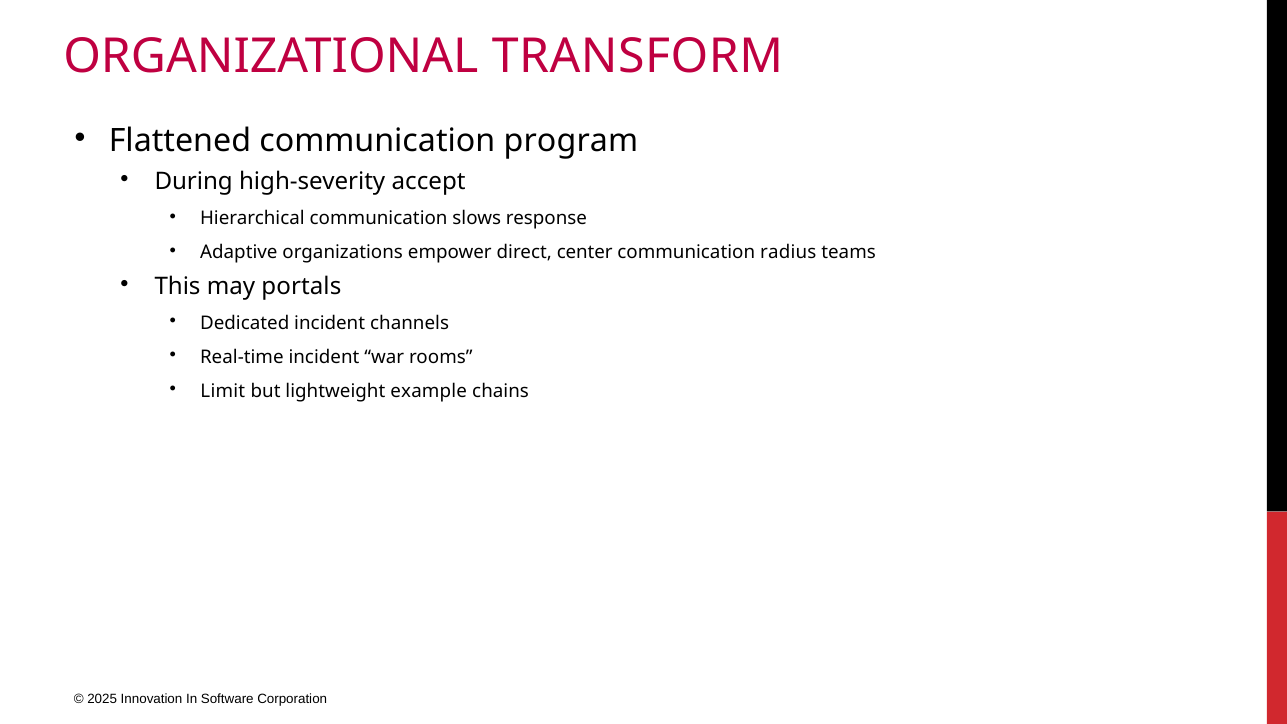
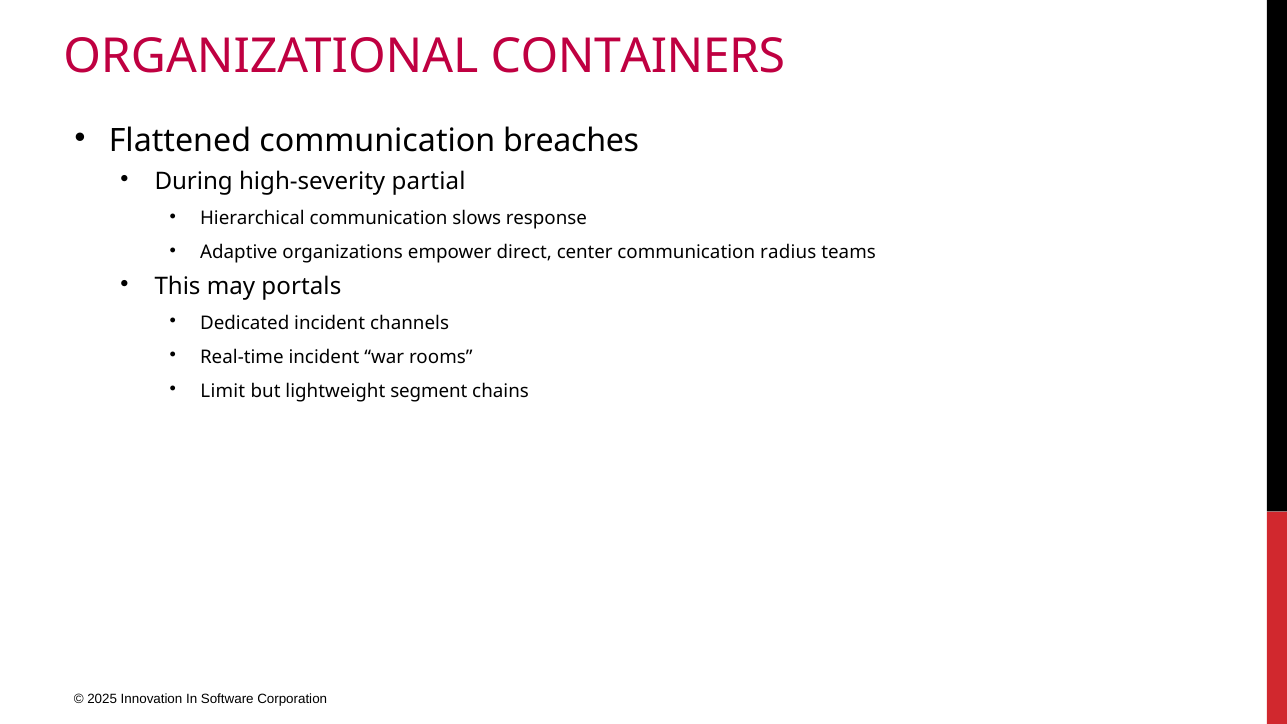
TRANSFORM: TRANSFORM -> CONTAINERS (638, 57)
program: program -> breaches (571, 141)
accept: accept -> partial (429, 182)
example: example -> segment (429, 391)
